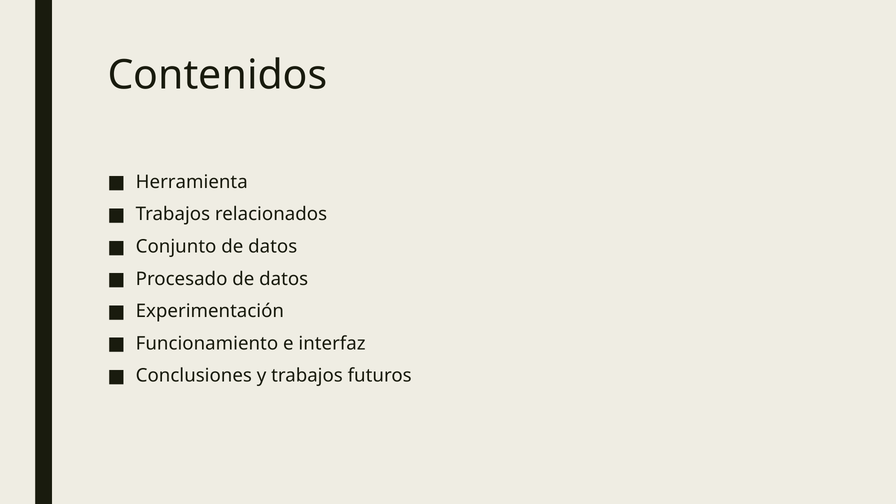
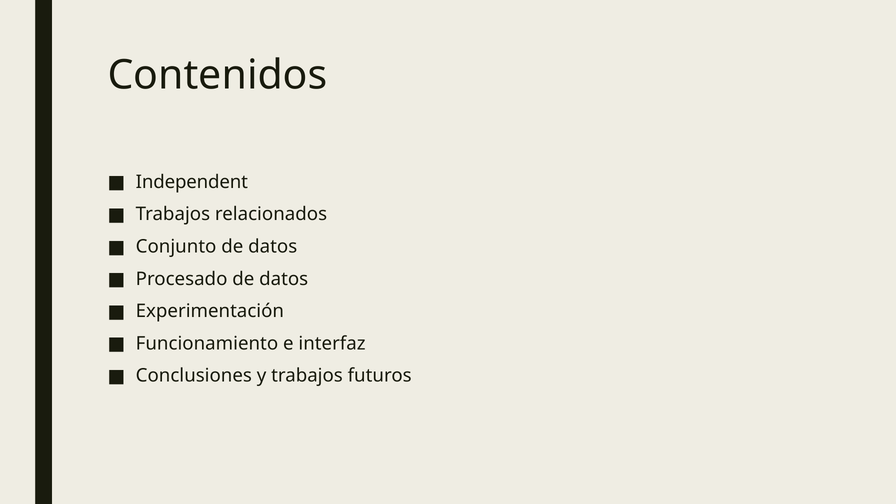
Herramienta: Herramienta -> Independent (192, 182)
